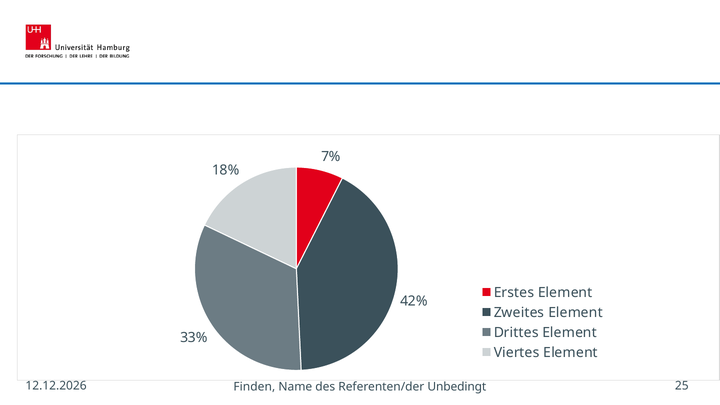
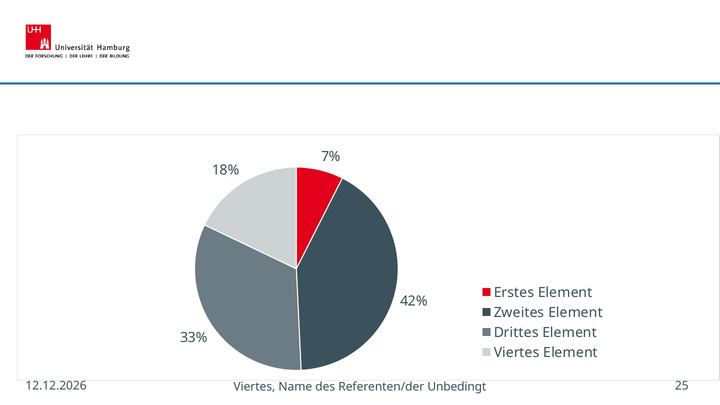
Finden: Finden -> Viertes (254, 387)
